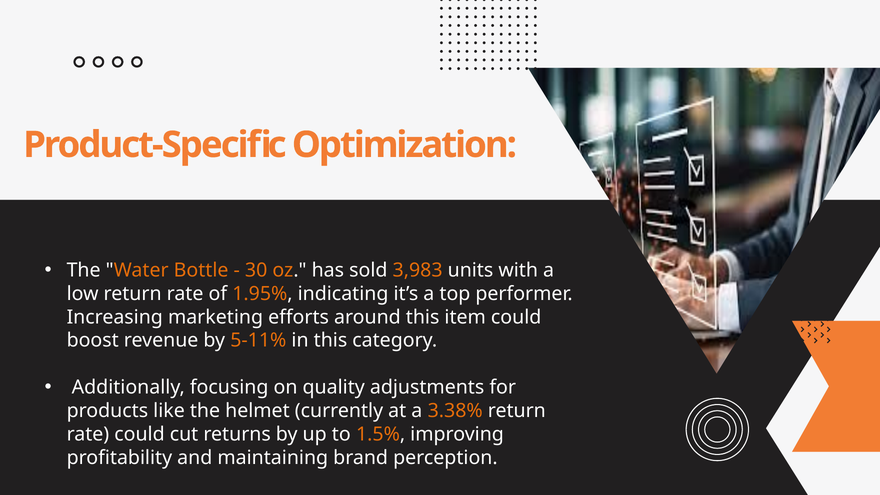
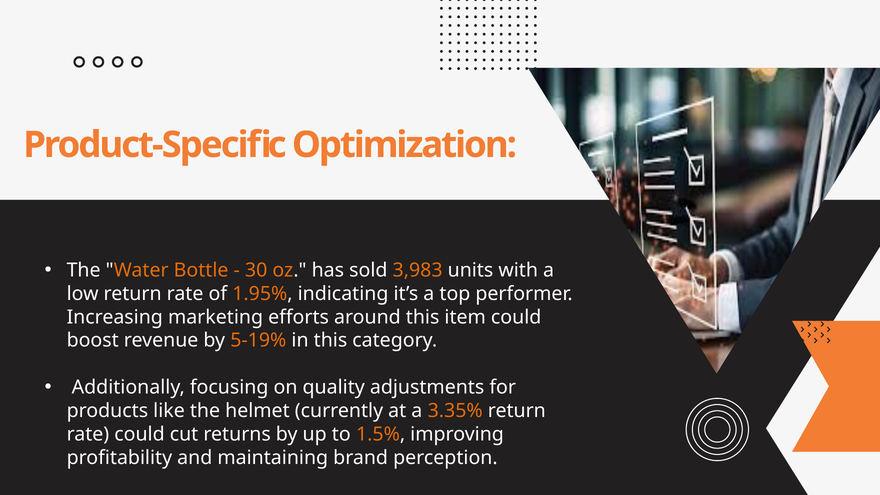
5-11%: 5-11% -> 5-19% (258, 341)
3.38%: 3.38% -> 3.35% (455, 411)
